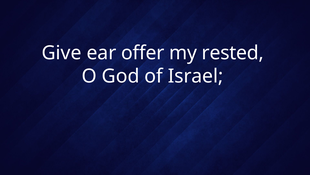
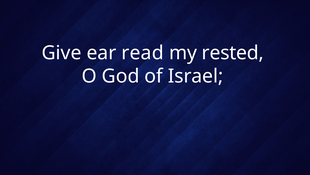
offer: offer -> read (143, 53)
